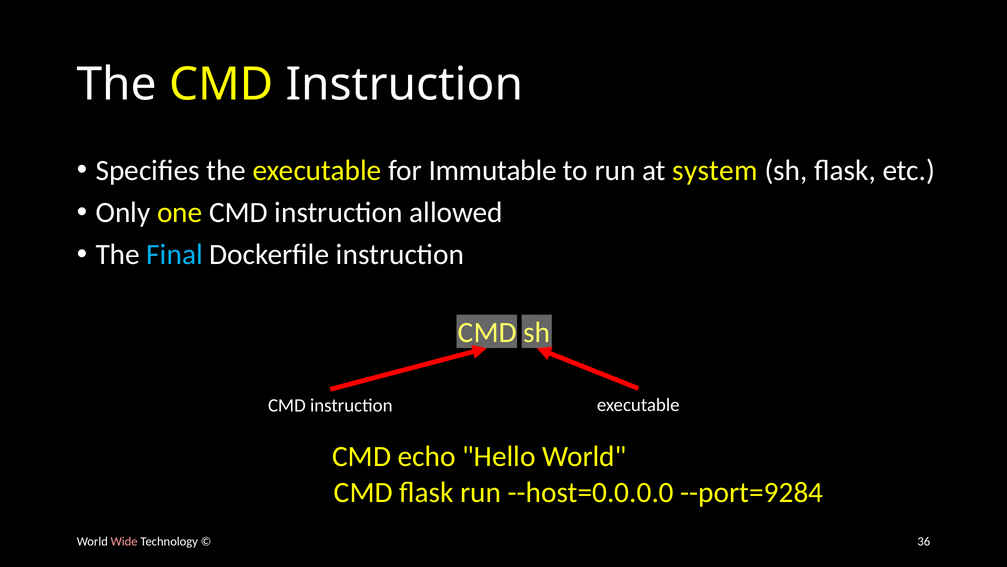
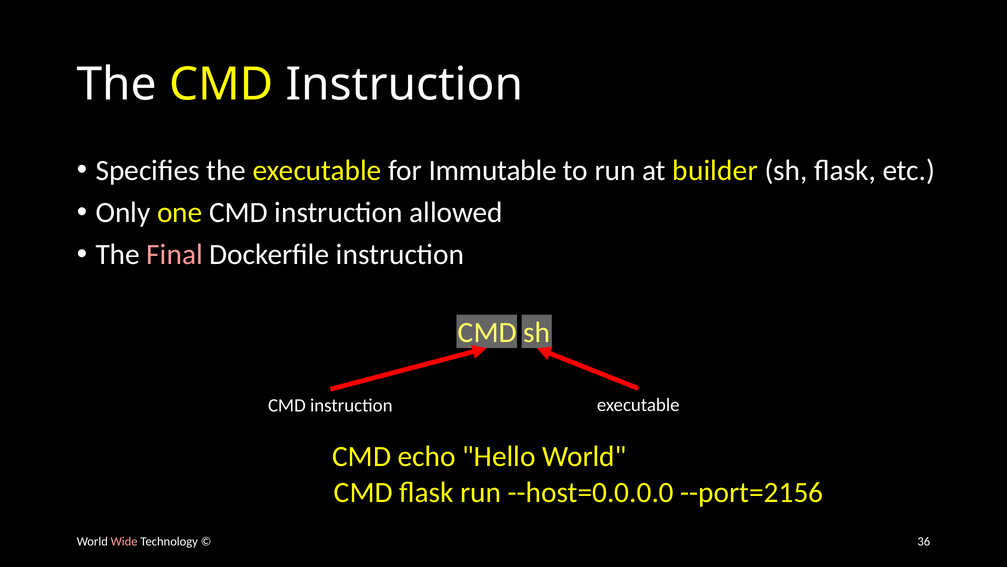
system: system -> builder (715, 170)
Final colour: light blue -> pink (175, 255)
--port=9284: --port=9284 -> --port=2156 (752, 492)
